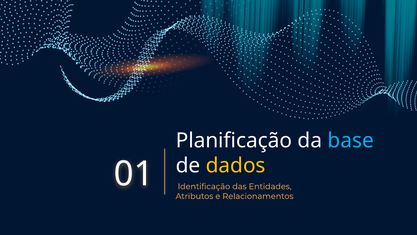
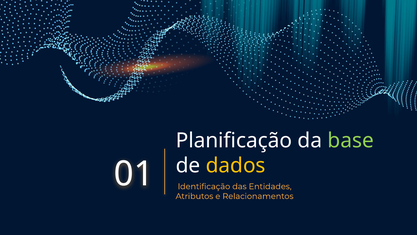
base colour: light blue -> light green (351, 140)
